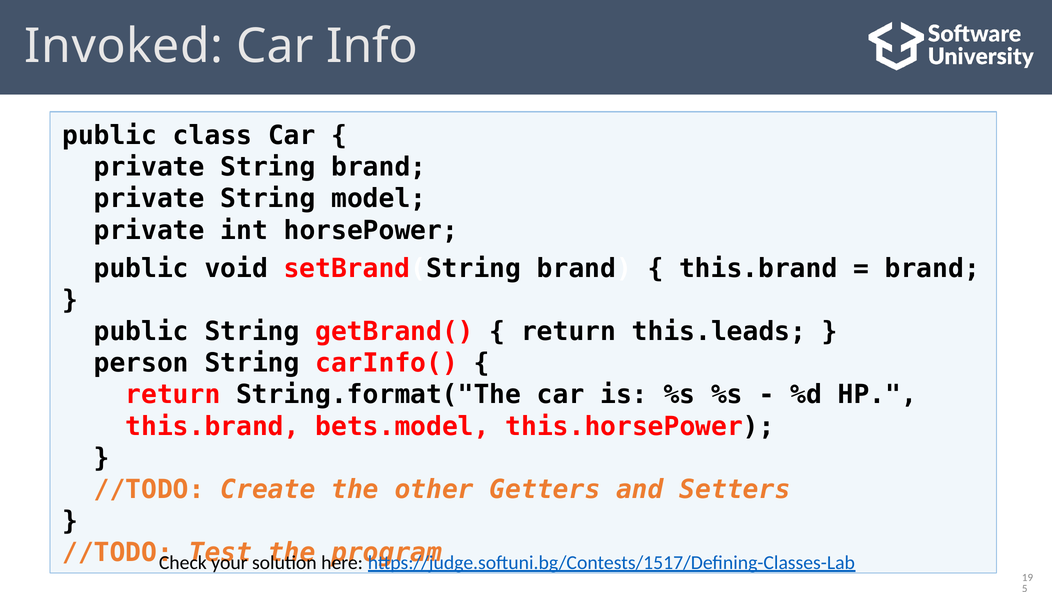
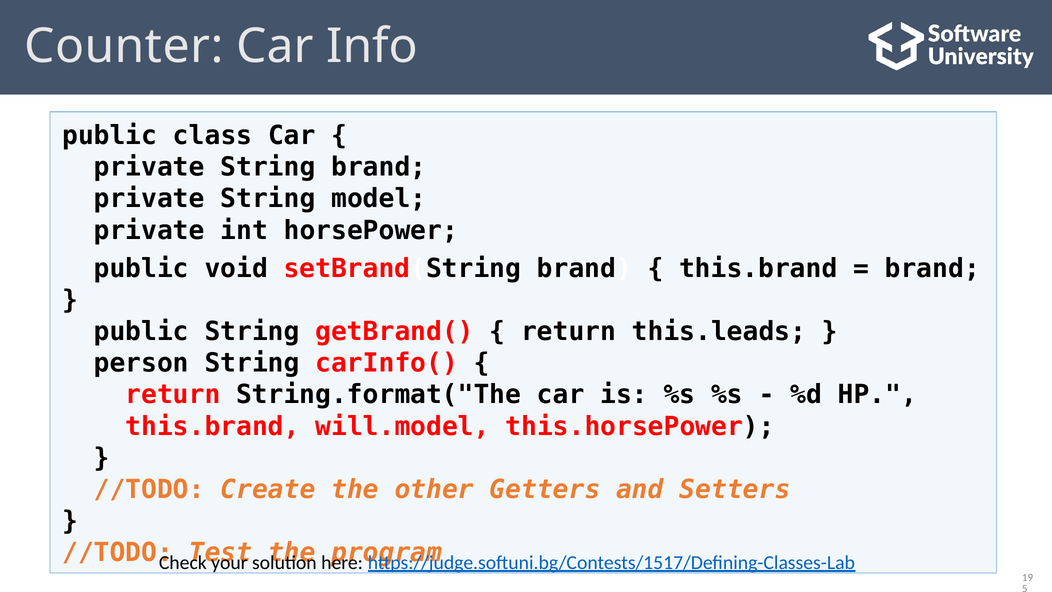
Invoked: Invoked -> Counter (124, 46)
bets.model: bets.model -> will.model (402, 426)
